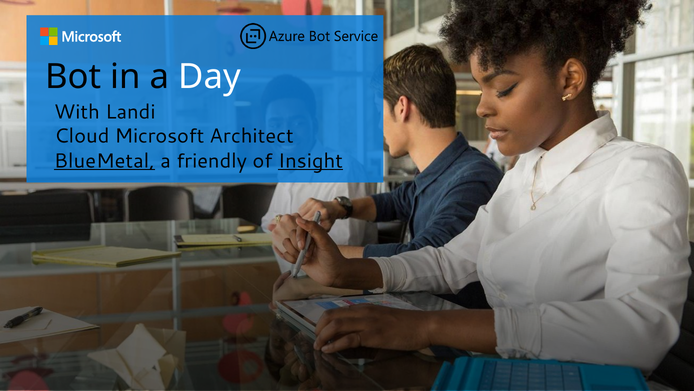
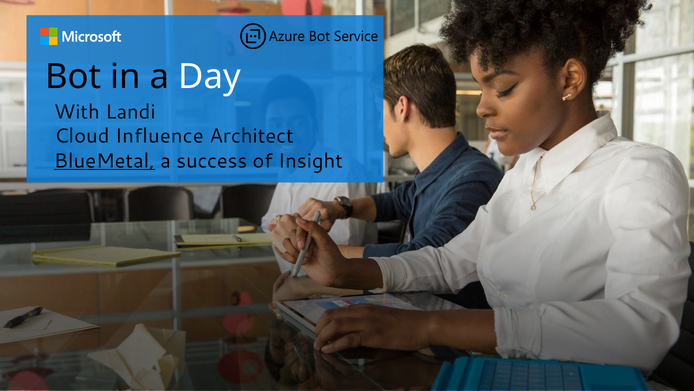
Microsoft: Microsoft -> Influence (159, 136)
friendly: friendly -> success (212, 161)
Insight underline: present -> none (310, 161)
